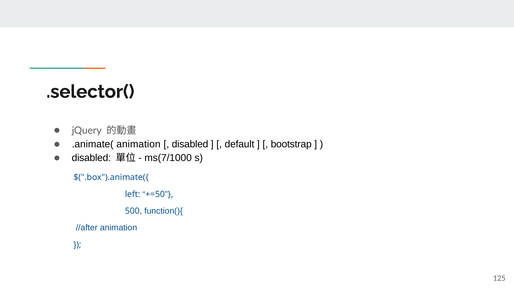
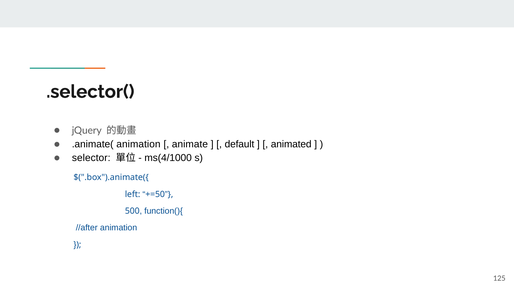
disabled: disabled -> animate (190, 144)
bootstrap: bootstrap -> animated (291, 144)
disabled: disabled -> selector (91, 158)
ms(7/1000: ms(7/1000 -> ms(4/1000 (168, 158)
